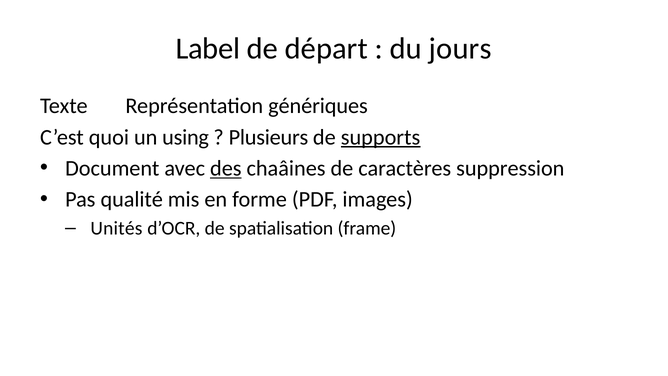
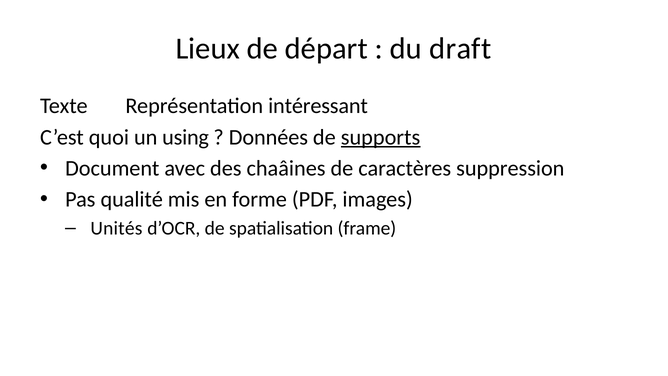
Label: Label -> Lieux (208, 48)
jours: jours -> draft (460, 48)
génériques: génériques -> intéressant (318, 106)
Plusieurs: Plusieurs -> Données (268, 137)
des underline: present -> none (226, 168)
